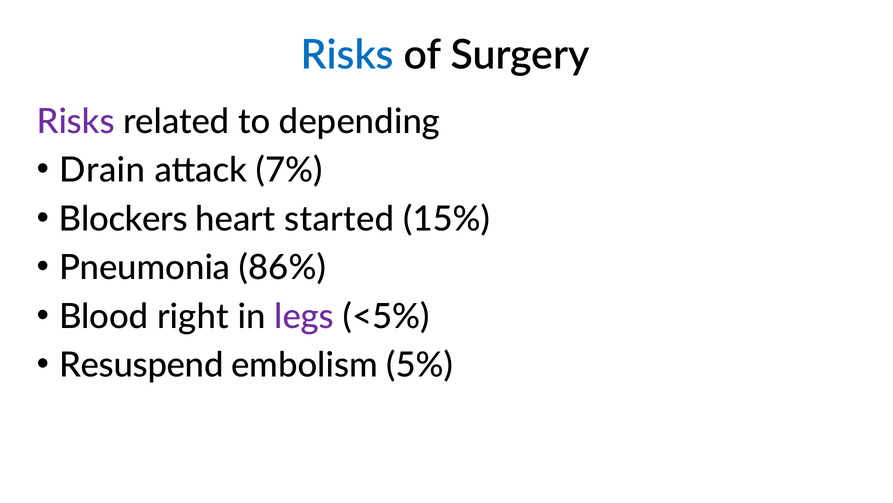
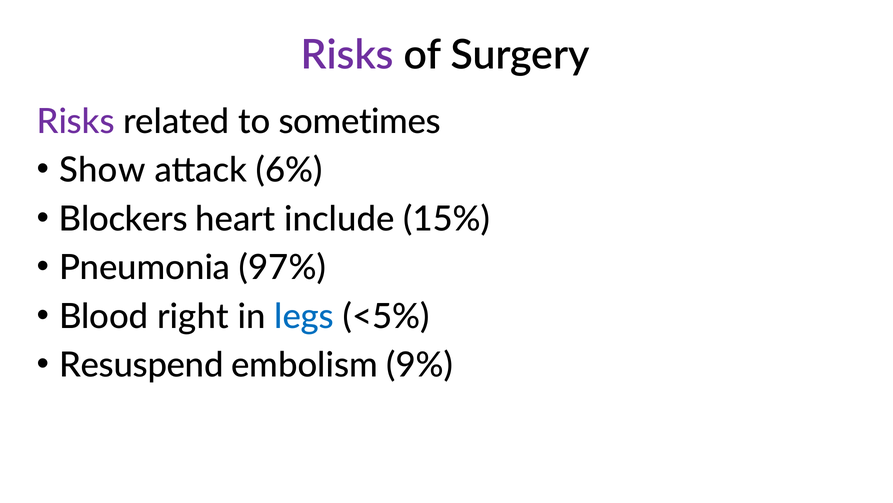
Risks colour: blue -> purple (347, 55)
depending: depending -> sometimes (360, 122)
Drain: Drain -> Show (102, 170)
7%: 7% -> 6% (289, 170)
started: started -> include (339, 219)
86%: 86% -> 97% (282, 268)
legs colour: purple -> blue (304, 316)
5%: 5% -> 9% (420, 365)
